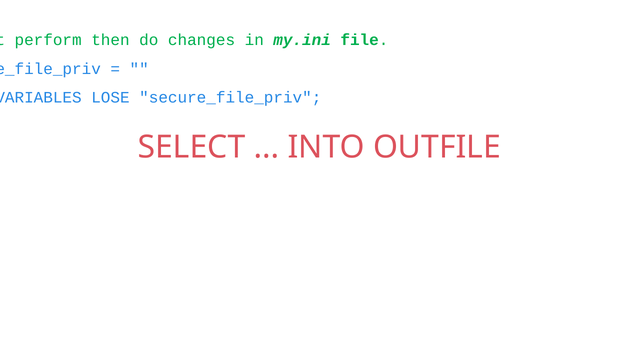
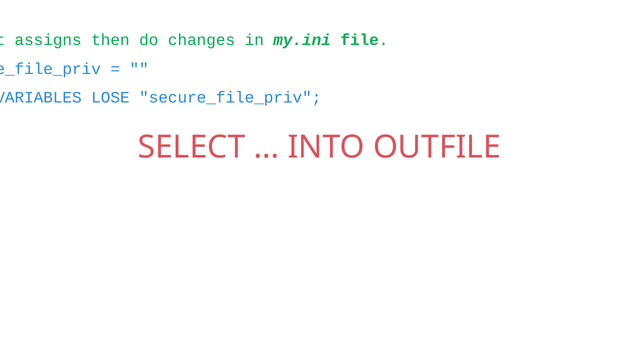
perform: perform -> assigns (48, 40)
